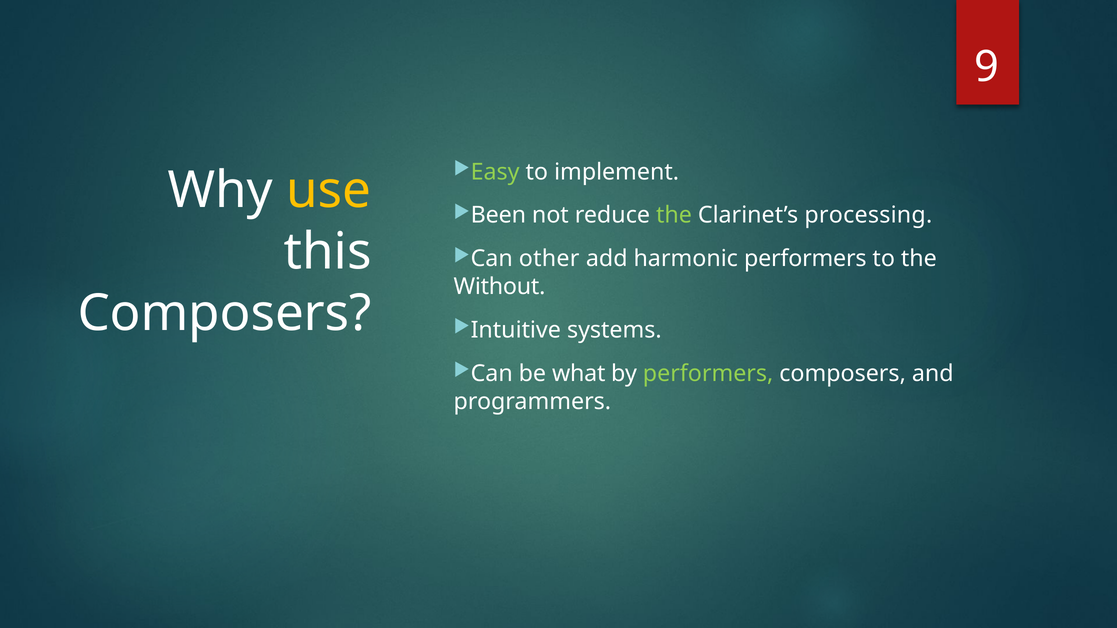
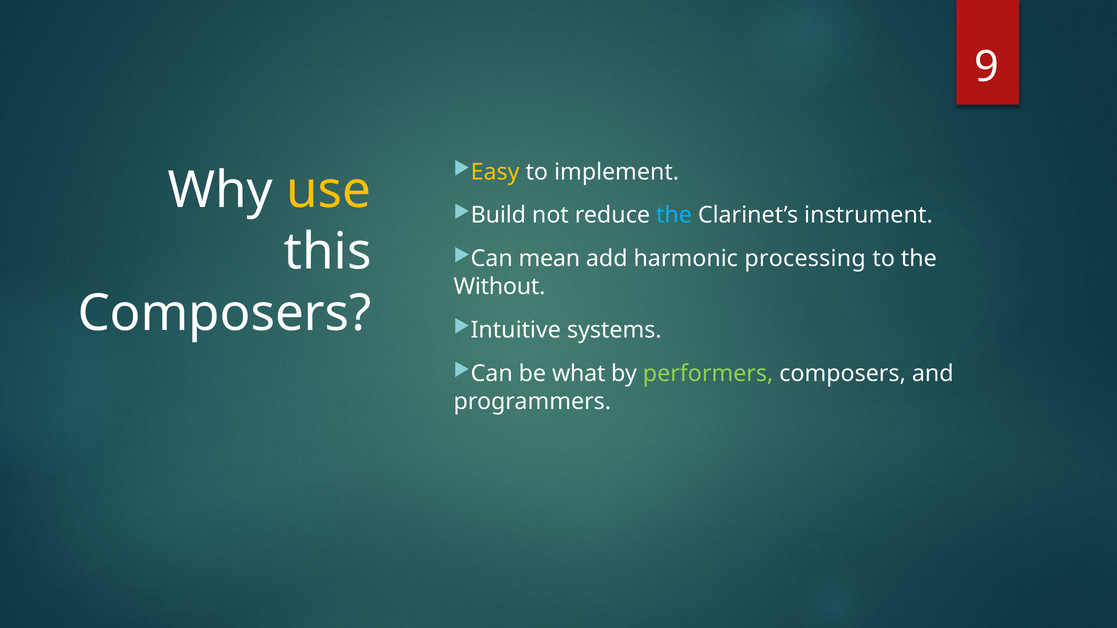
Easy colour: light green -> yellow (495, 172)
Been: Been -> Build (498, 215)
the colour: light green -> light blue (674, 215)
processing: processing -> instrument (868, 215)
other: other -> mean (549, 259)
harmonic performers: performers -> processing (805, 259)
